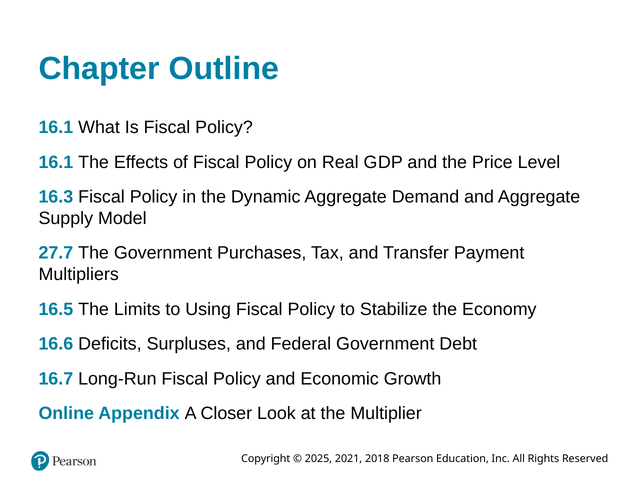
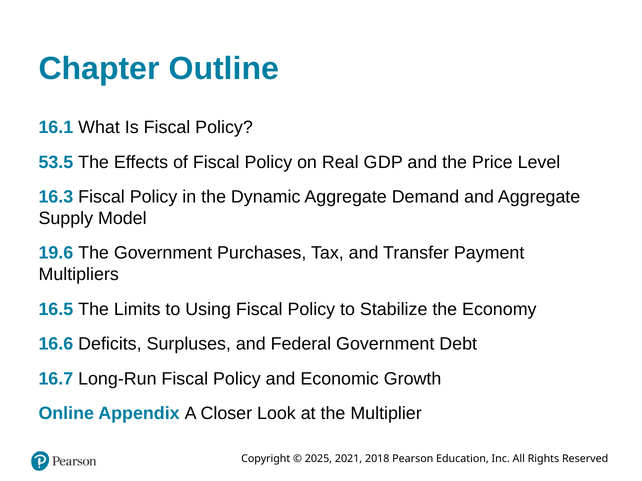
16.1: 16.1 -> 53.5 (56, 162)
27.7: 27.7 -> 19.6 (56, 253)
